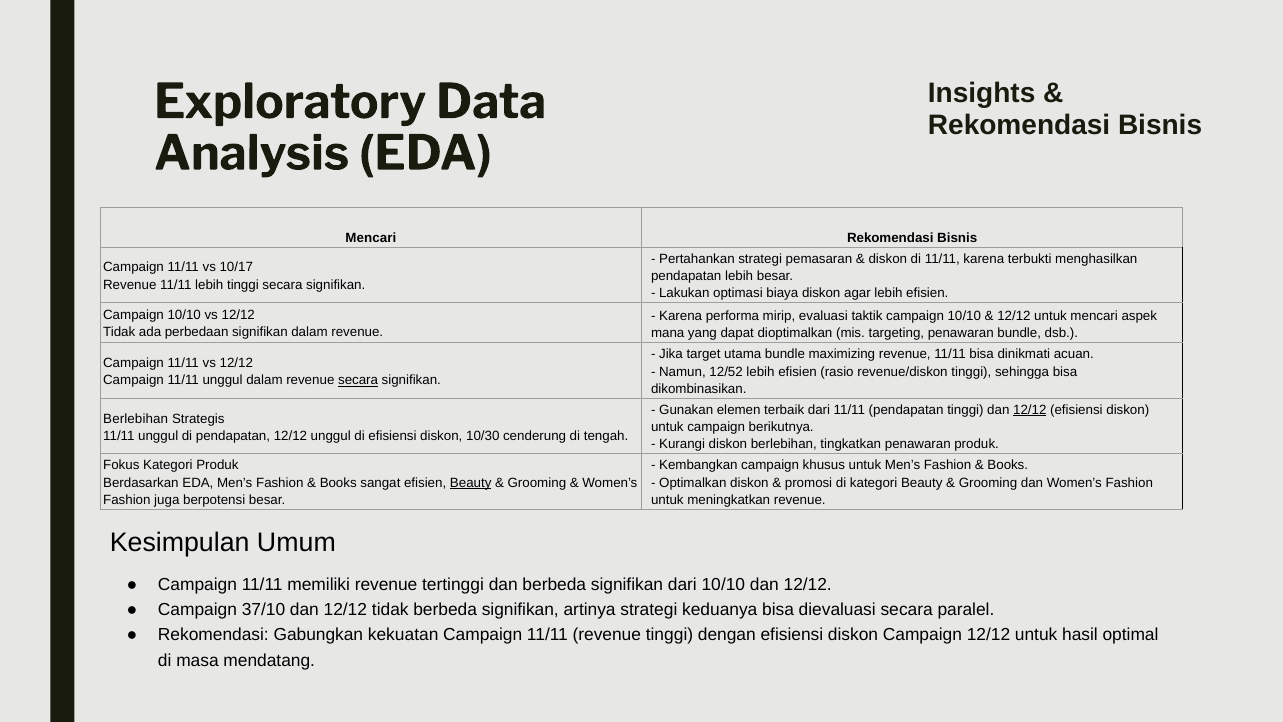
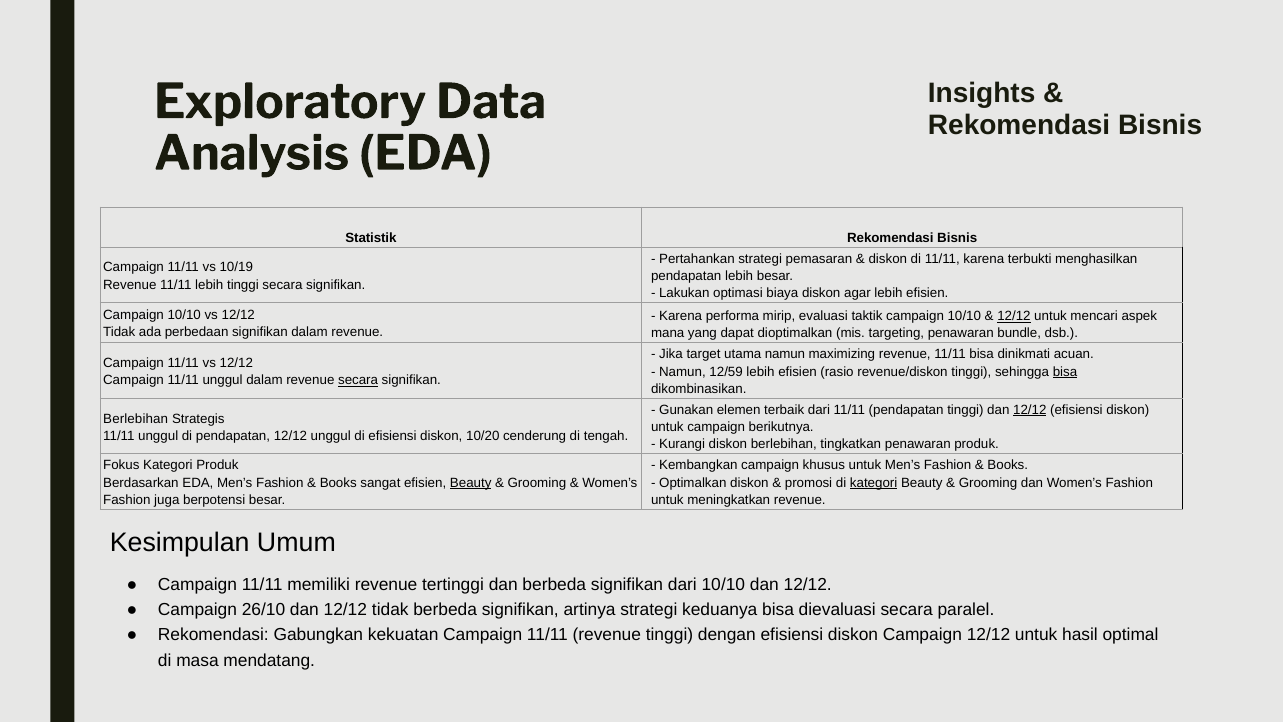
Mencari: Mencari -> Statistik (371, 238)
10/17: 10/17 -> 10/19 (236, 267)
12/12 underline: none -> present (1014, 316)
utama bundle: bundle -> namun (785, 354)
12/52: 12/52 -> 12/59 (726, 372)
bisa underline: none -> present (1065, 372)
10/30: 10/30 -> 10/20 (483, 436)
kategori underline: none -> present (874, 482)
37/10: 37/10 -> 26/10 (263, 610)
